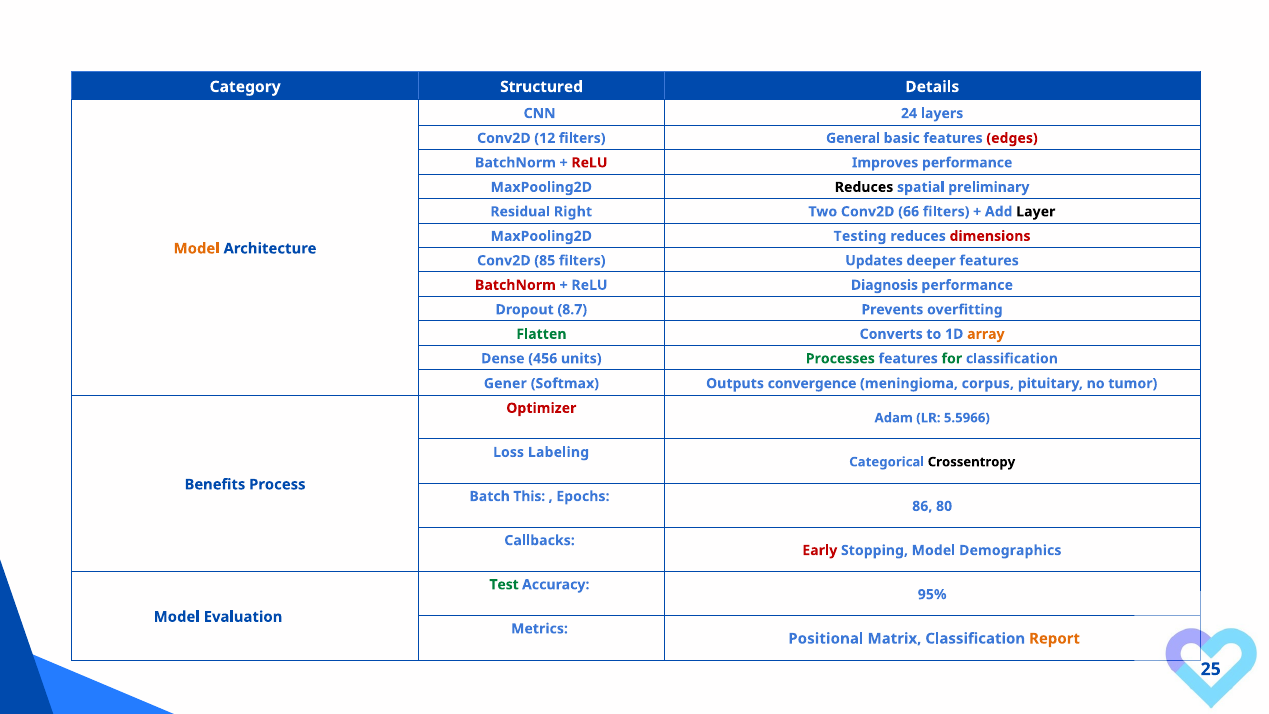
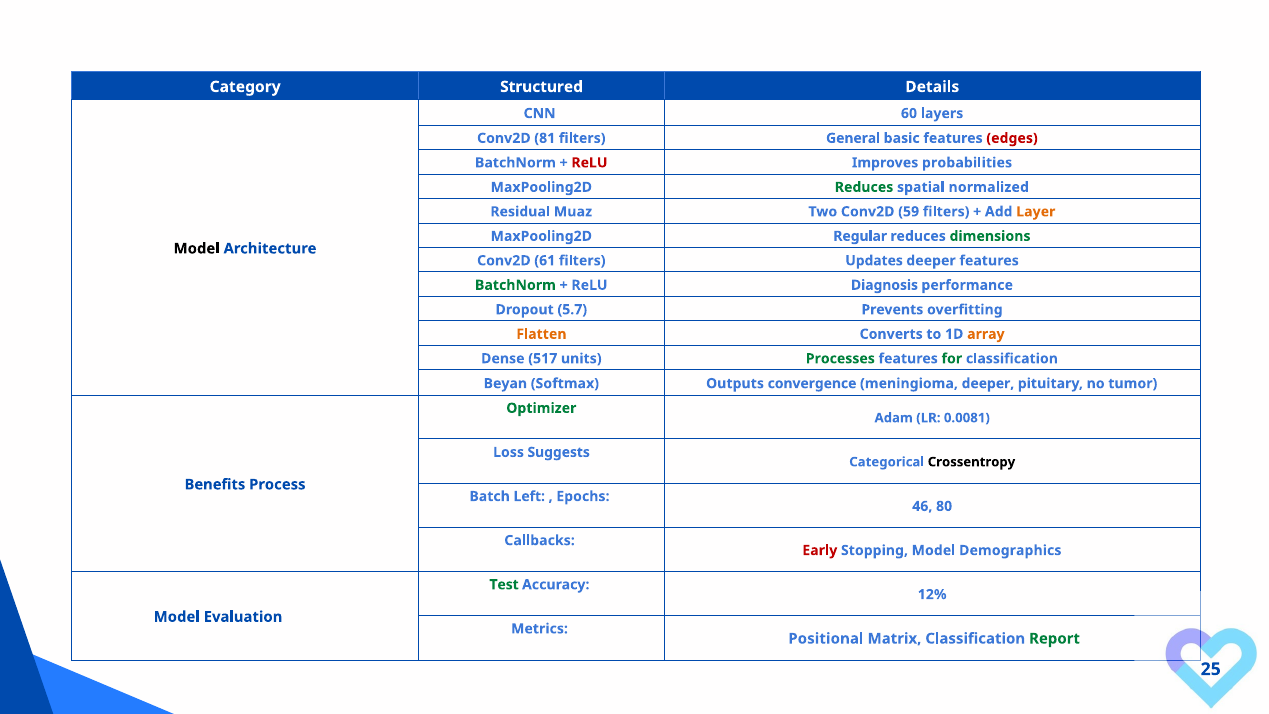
24: 24 -> 60 (909, 113)
12: 12 -> 81 (545, 138)
Improves performance: performance -> probabilities (967, 163)
Reduces colour: black -> green (864, 187)
preliminary: preliminary -> normalized (989, 187)
Right: Right -> Muaz (573, 212)
66: 66 -> 59 (909, 212)
Layer colour: black -> orange (1036, 212)
Testing: Testing -> Regular (860, 236)
dimensions colour: red -> green (990, 236)
Model colour: orange -> black (197, 249)
85: 85 -> 61 (545, 261)
BatchNorm colour: red -> green (515, 285)
8.7: 8.7 -> 5.7 (572, 310)
Flatten colour: green -> orange (541, 334)
456: 456 -> 517 (543, 359)
Gener: Gener -> Beyan (505, 383)
meningioma corpus: corpus -> deeper (988, 383)
Optimizer colour: red -> green (541, 408)
5.5966: 5.5966 -> 0.0081 (967, 418)
Labeling: Labeling -> Suggests (559, 452)
This: This -> Left (529, 496)
86: 86 -> 46 (922, 506)
95%: 95% -> 12% (932, 594)
Report colour: orange -> green (1055, 638)
